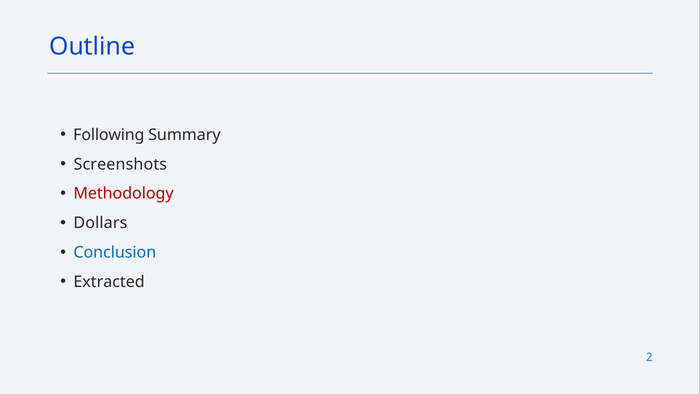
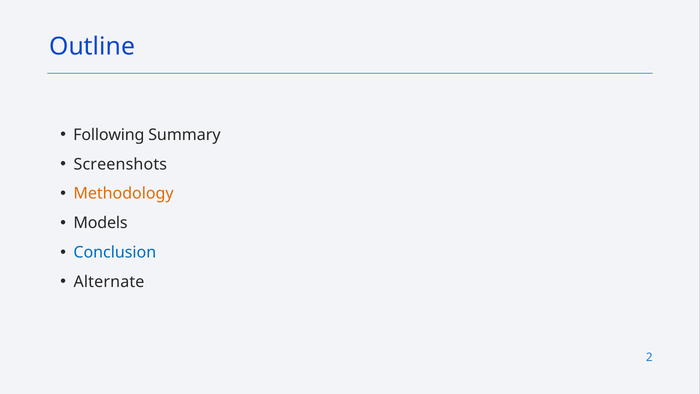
Methodology colour: red -> orange (124, 194)
Dollars: Dollars -> Models (101, 223)
Extracted: Extracted -> Alternate (109, 282)
